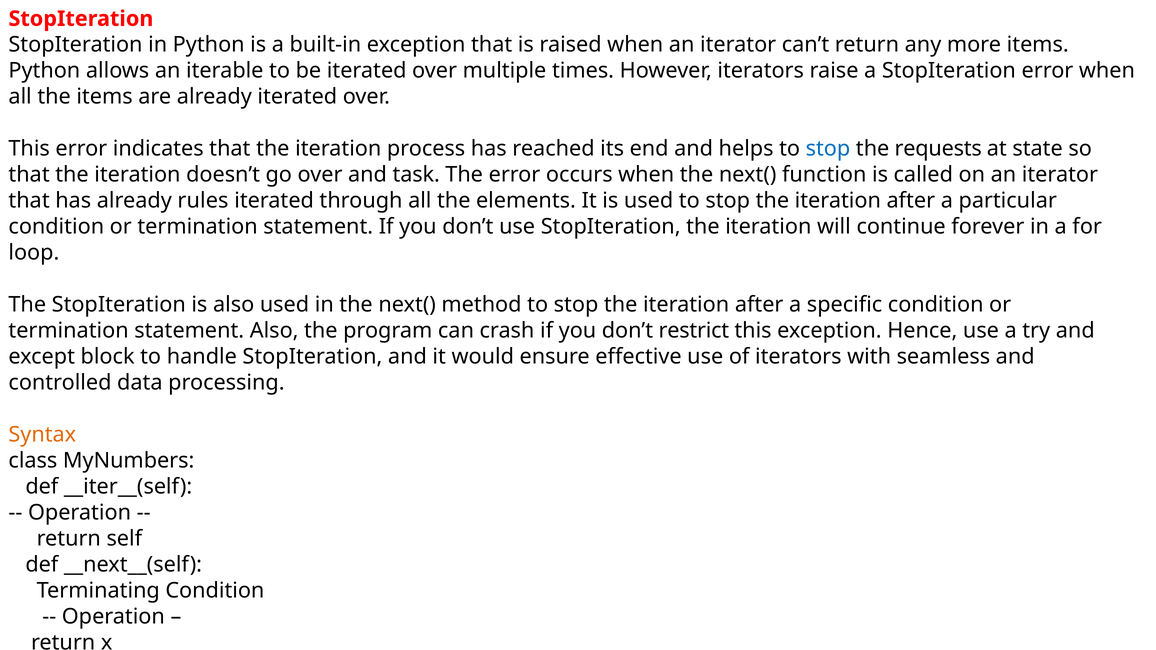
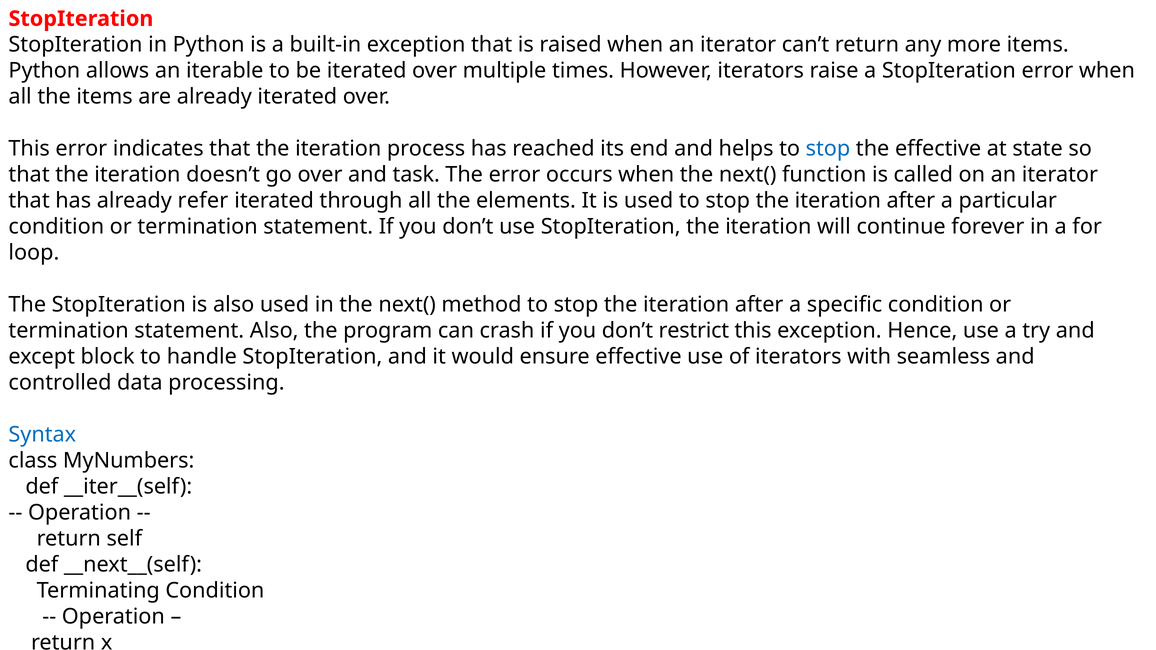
the requests: requests -> effective (938, 149)
rules: rules -> refer (203, 201)
Syntax colour: orange -> blue (42, 435)
